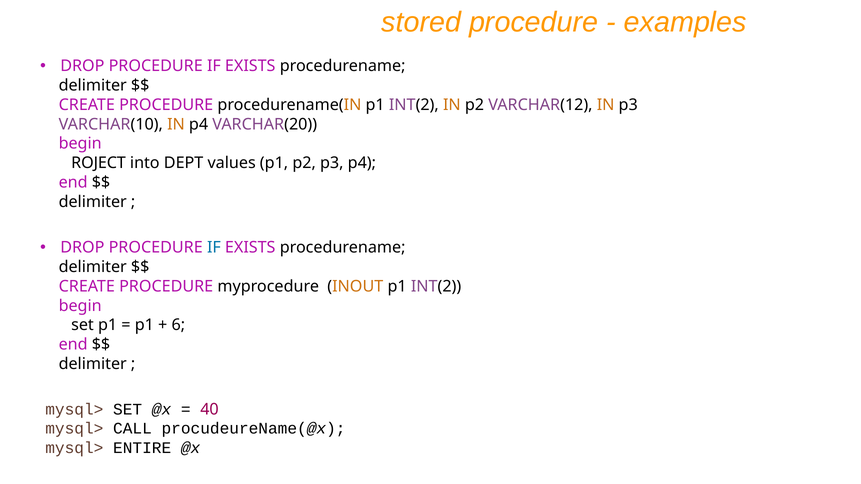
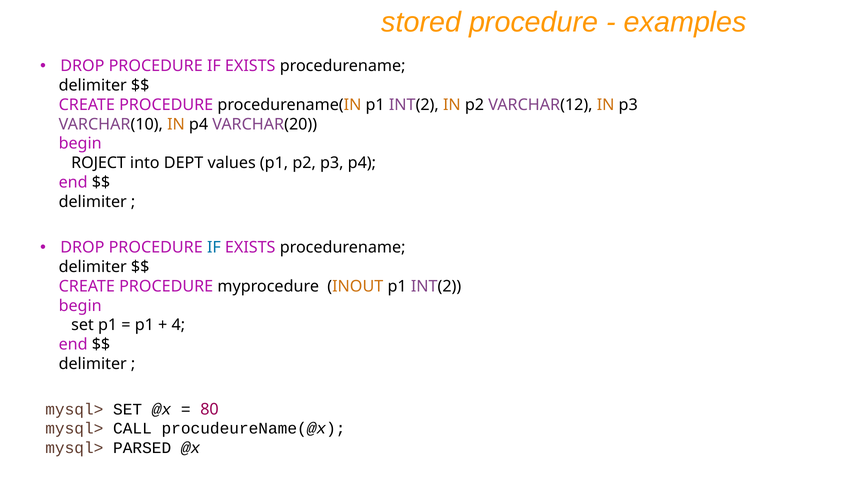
6: 6 -> 4 (178, 325)
40: 40 -> 80 (209, 410)
ENTIRE: ENTIRE -> PARSED (142, 448)
